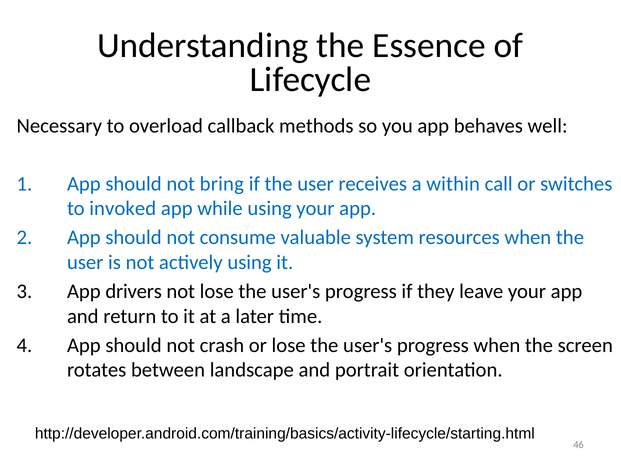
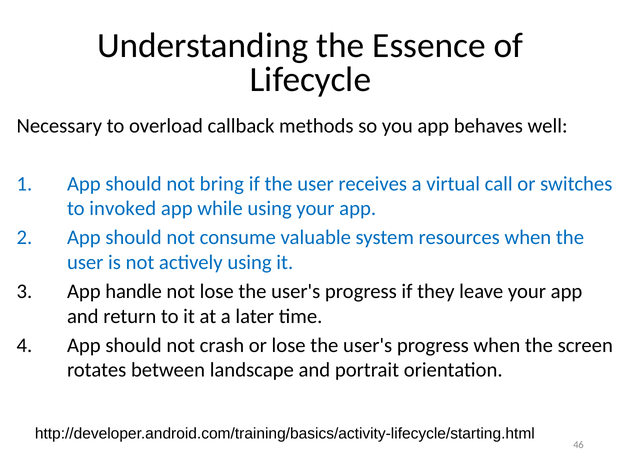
within: within -> virtual (453, 184)
drivers: drivers -> handle (134, 291)
